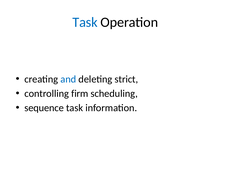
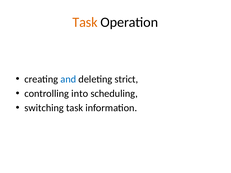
Task colour: blue -> orange (85, 22)
firm: firm -> into (80, 94)
sequence: sequence -> switching (44, 108)
